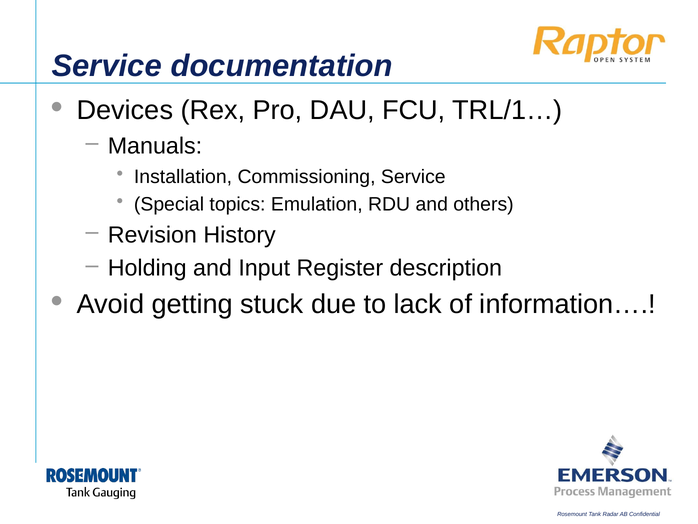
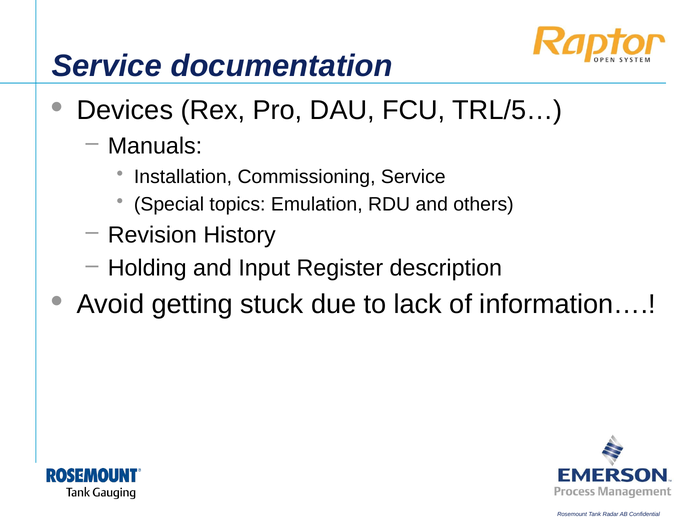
TRL/1…: TRL/1… -> TRL/5… (507, 110)
